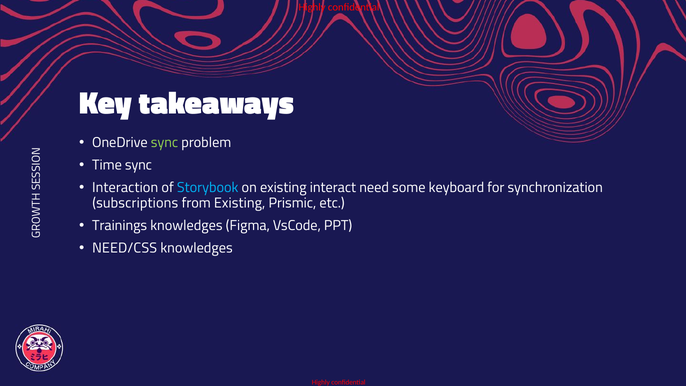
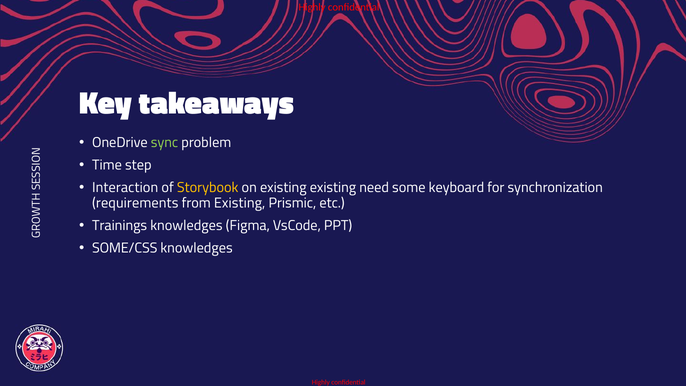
Time sync: sync -> step (138, 165)
Storybook colour: light blue -> yellow (208, 188)
existing interact: interact -> existing (333, 188)
subscriptions: subscriptions -> requirements (135, 203)
NEED/CSS: NEED/CSS -> SOME/CSS (125, 248)
